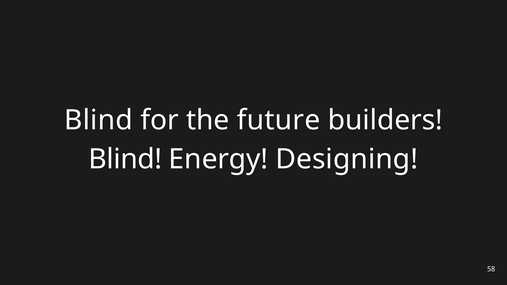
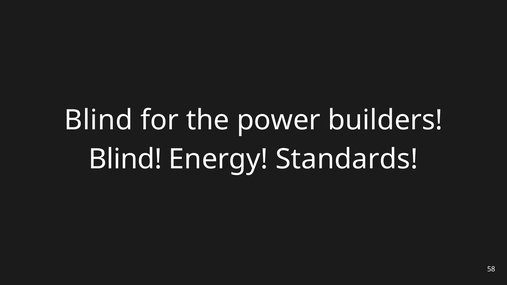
future: future -> power (279, 120)
Designing: Designing -> Standards (347, 159)
